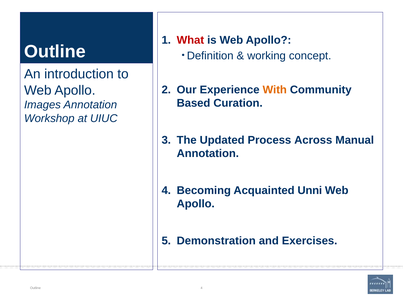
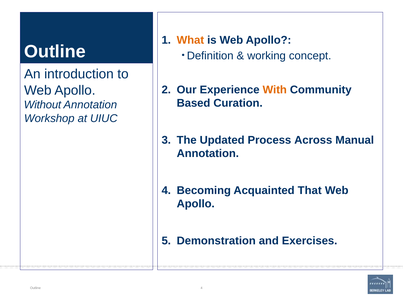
What colour: red -> orange (190, 40)
Images: Images -> Without (43, 105)
Unni: Unni -> That (310, 191)
